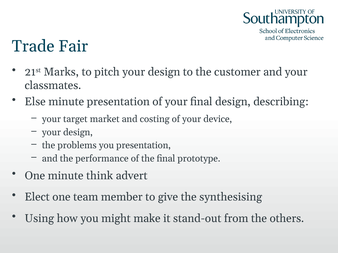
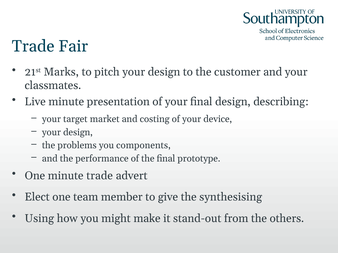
Else: Else -> Live (35, 102)
you presentation: presentation -> components (143, 146)
minute think: think -> trade (100, 176)
